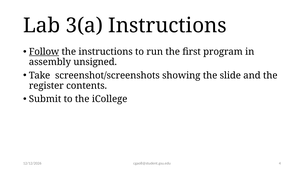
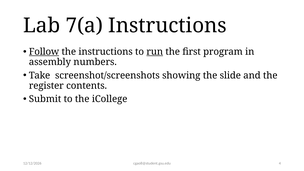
3(a: 3(a -> 7(a (84, 25)
run underline: none -> present (155, 52)
unsigned: unsigned -> numbers (95, 62)
